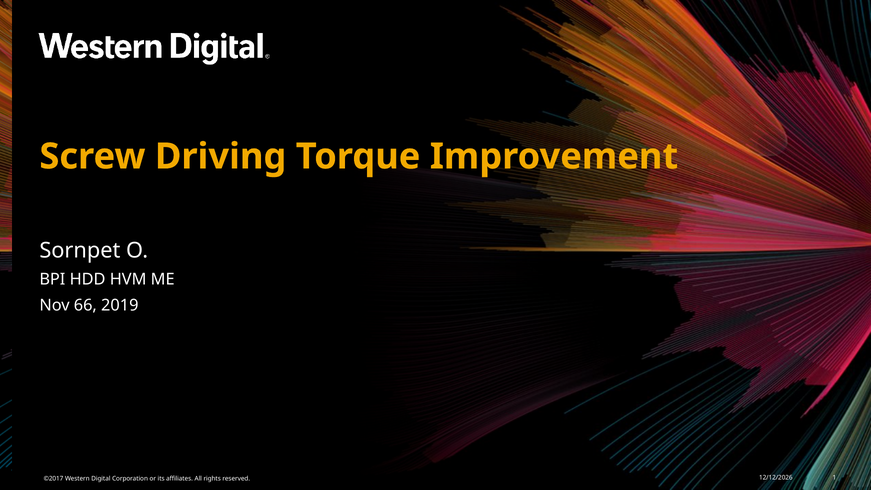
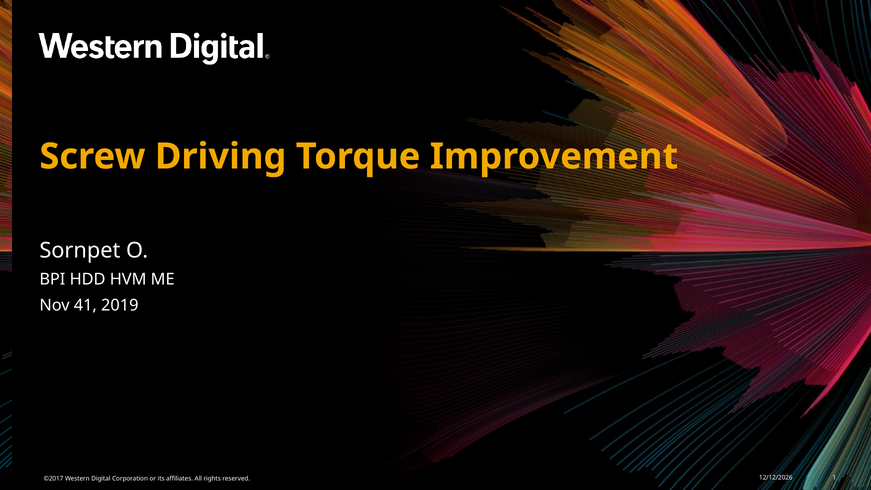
66: 66 -> 41 (85, 305)
